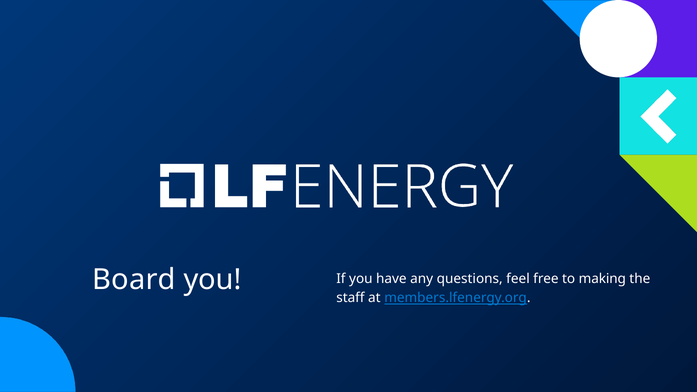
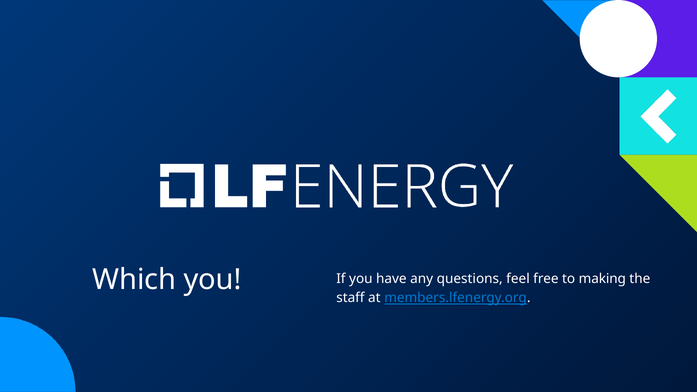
Board: Board -> Which (134, 280)
